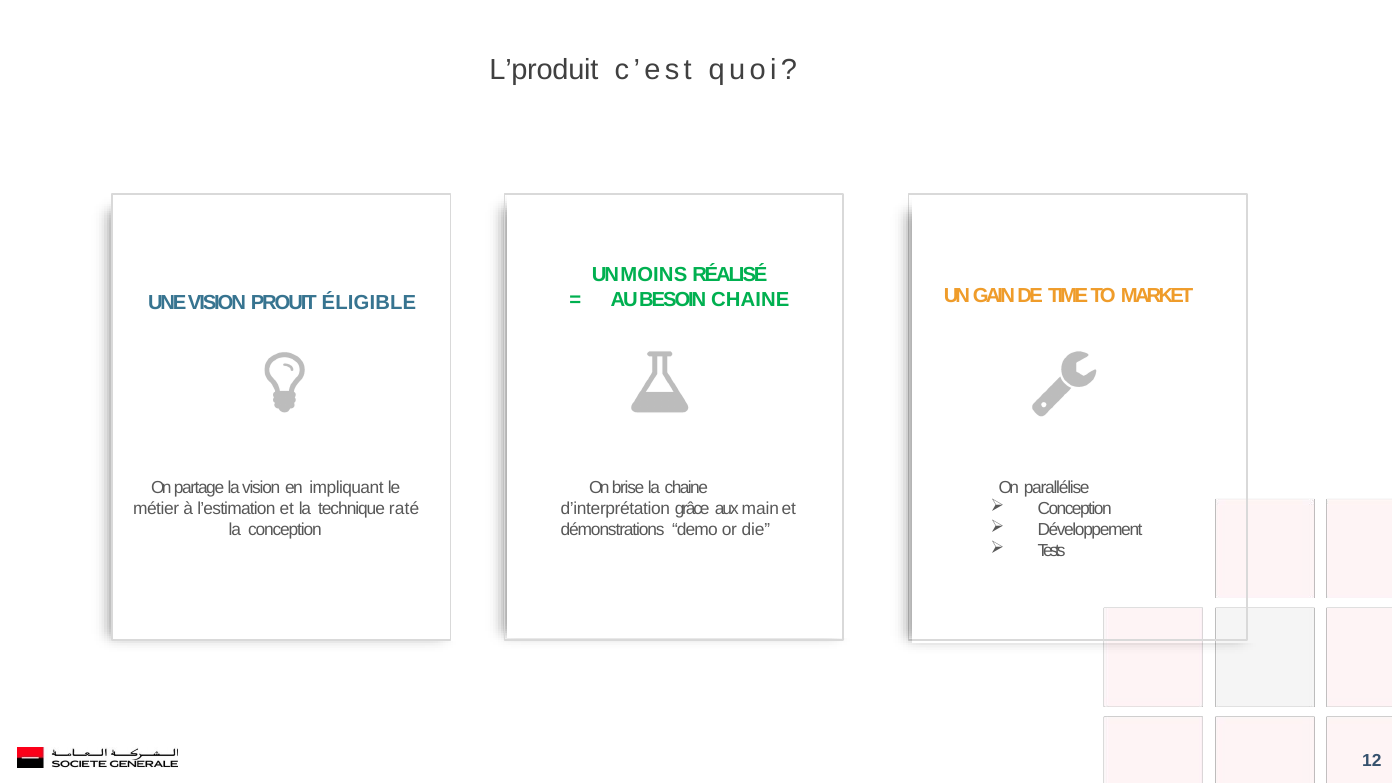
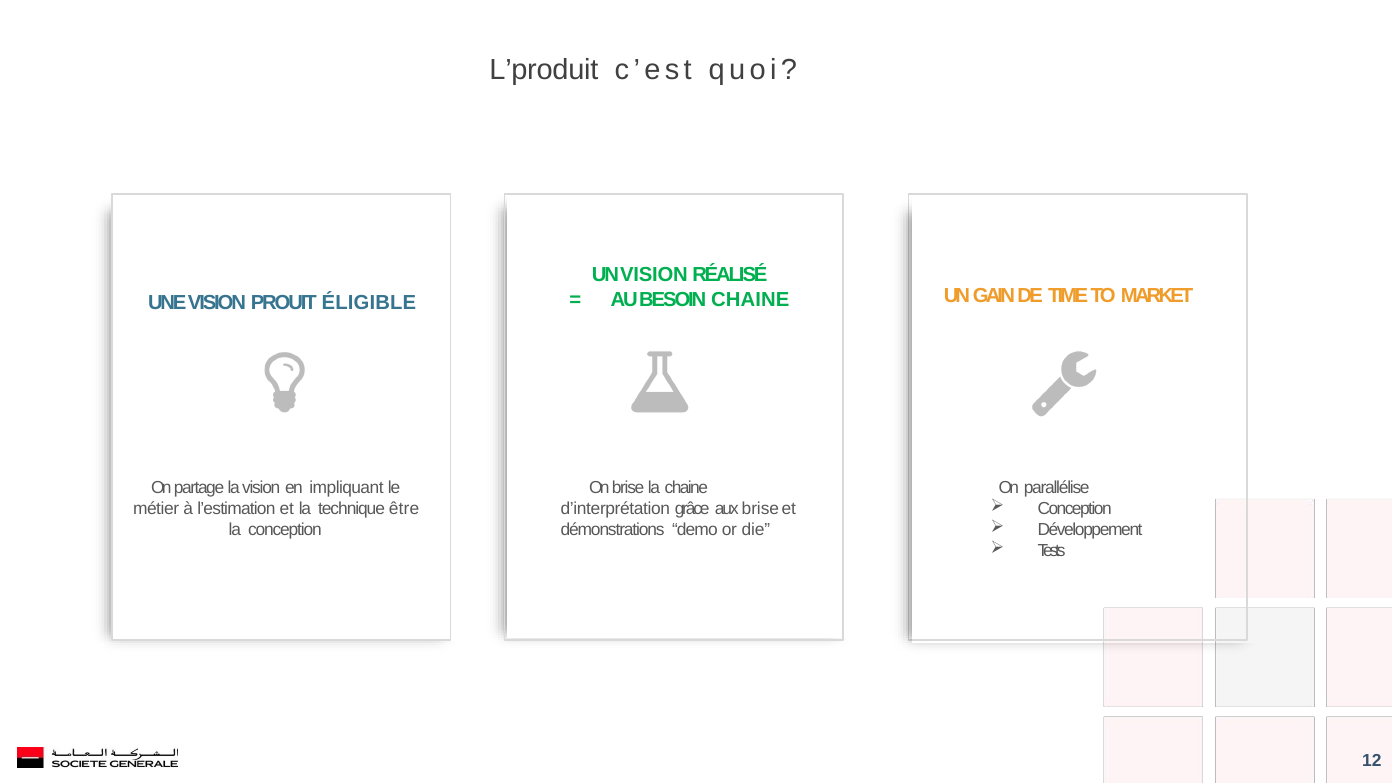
UN MOINS: MOINS -> VISION (654, 275)
raté: raté -> être (404, 509)
aux main: main -> brise (760, 509)
